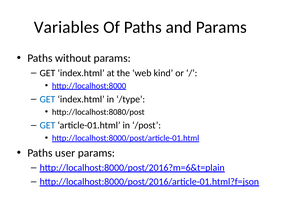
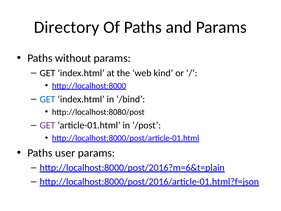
Variables: Variables -> Directory (67, 27)
/type: /type -> /bind (131, 99)
GET colour: blue -> purple (48, 125)
